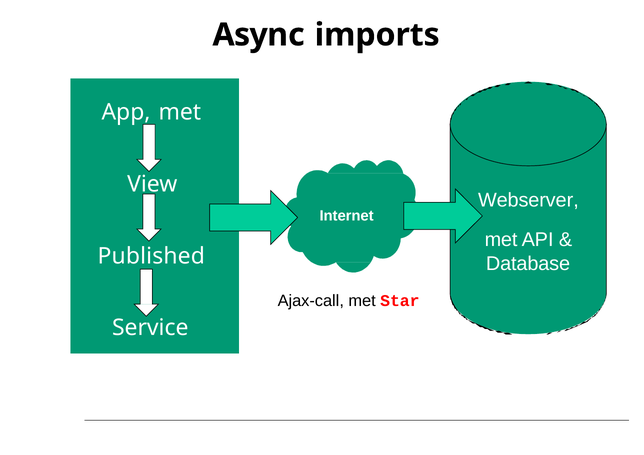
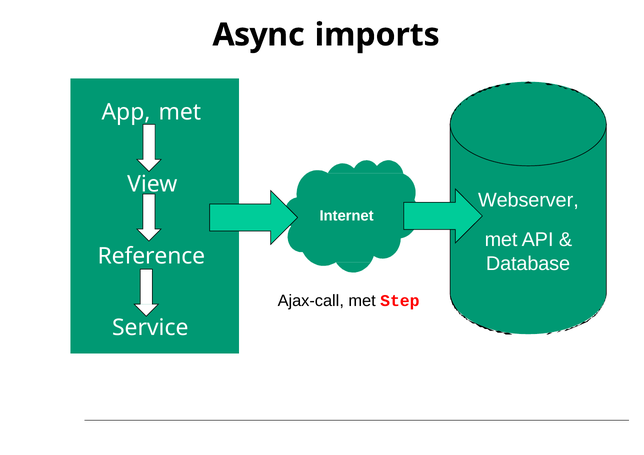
Published: Published -> Reference (151, 257)
Star: Star -> Step (400, 301)
